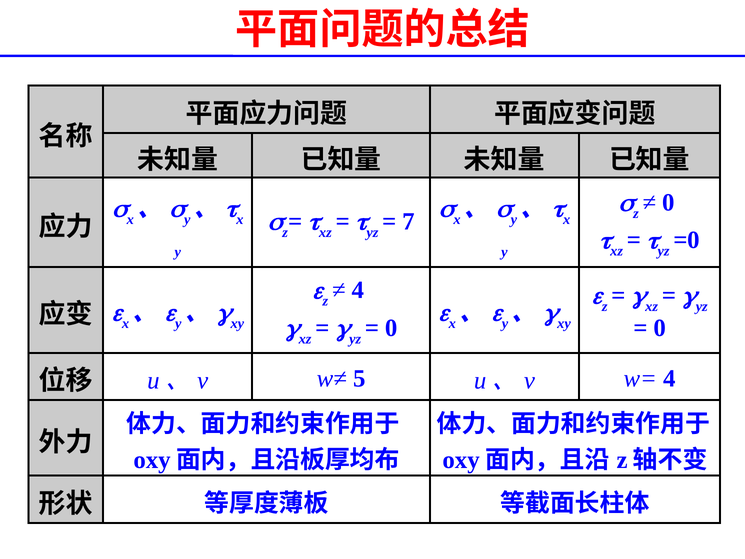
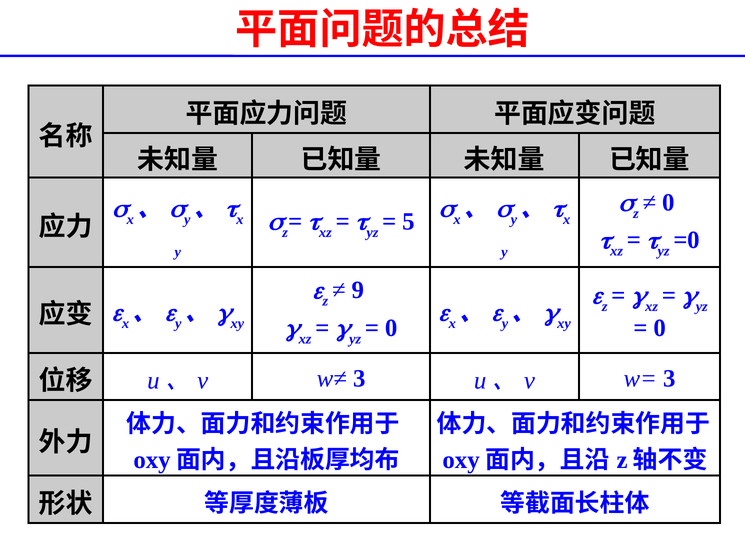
7: 7 -> 5 (408, 221)
4: 4 -> 9 (358, 290)
w≠ 5: 5 -> 3 (359, 378)
w= 4: 4 -> 3 (669, 378)
